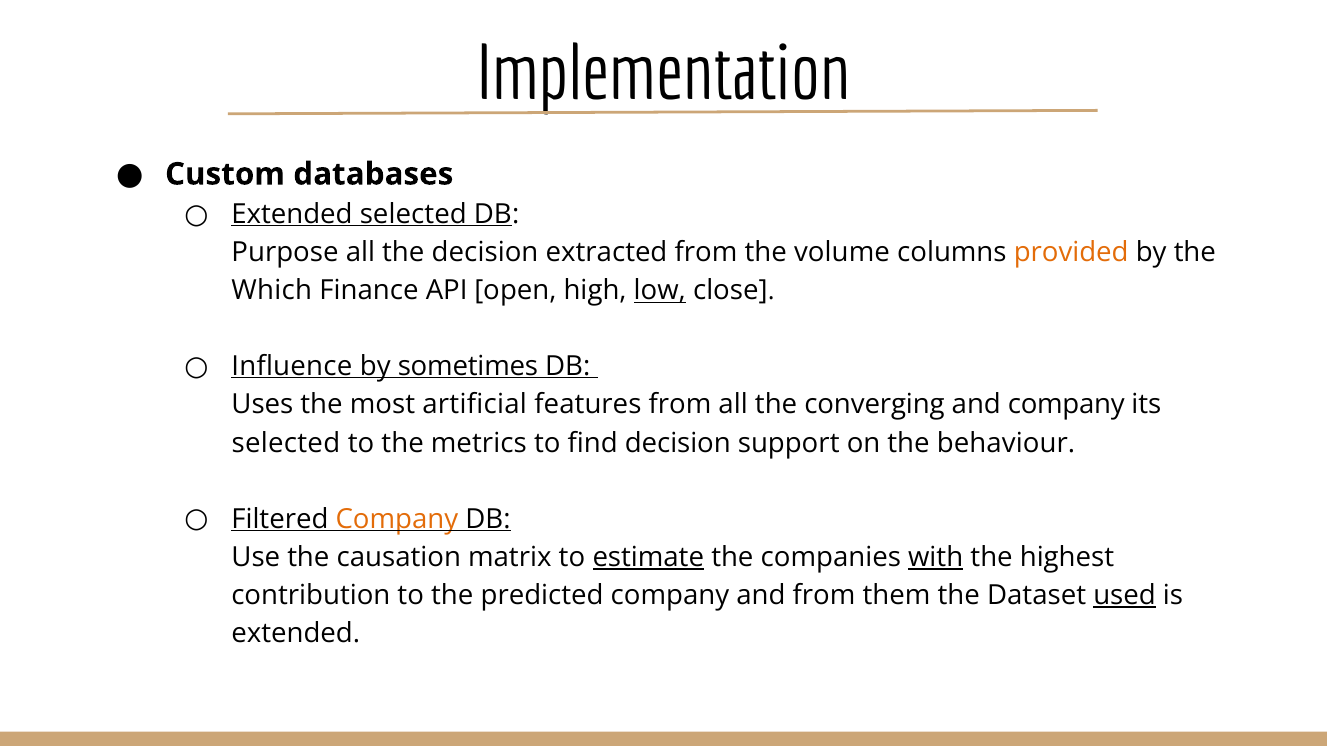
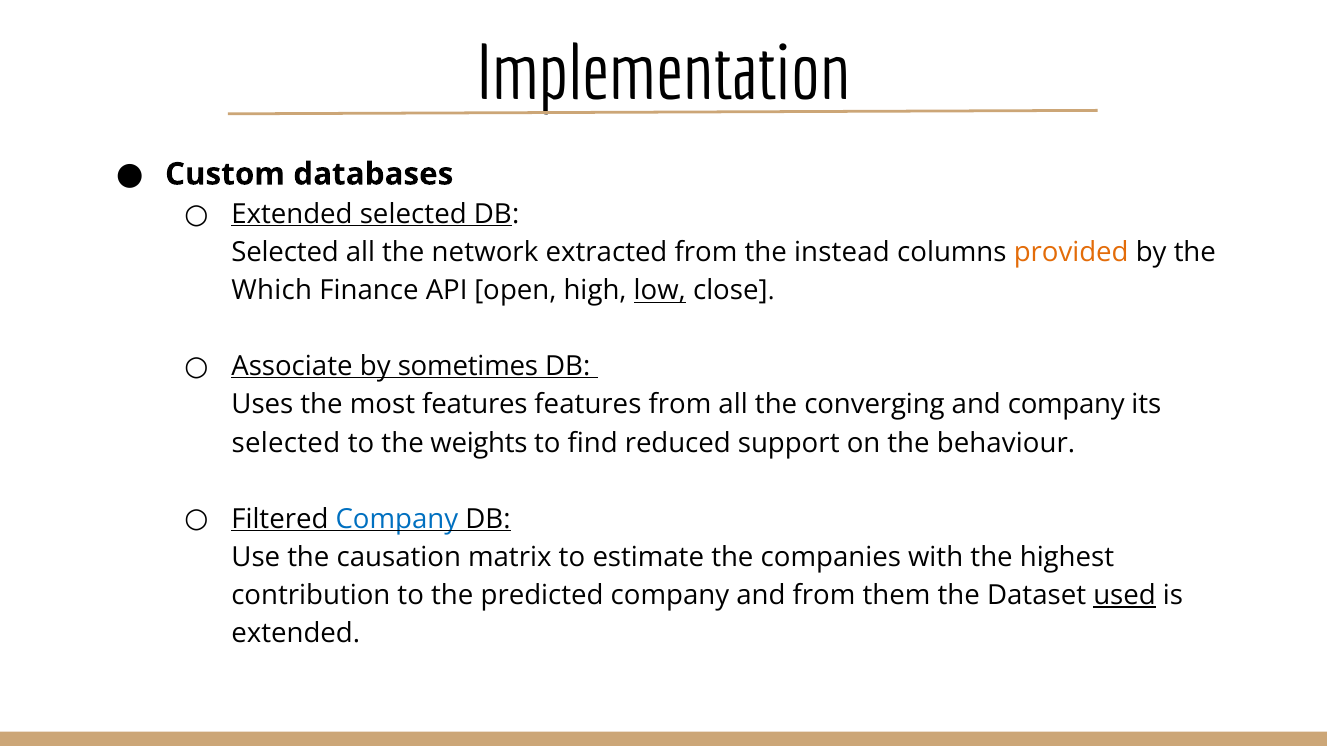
Purpose: Purpose -> Selected (285, 253)
the decision: decision -> network (485, 253)
volume: volume -> instead (842, 253)
Influence: Influence -> Associate (292, 367)
most artificial: artificial -> features (475, 405)
metrics: metrics -> weights (479, 443)
find decision: decision -> reduced (678, 443)
Company colour: orange -> blue (397, 519)
estimate underline: present -> none (648, 558)
with underline: present -> none (936, 558)
